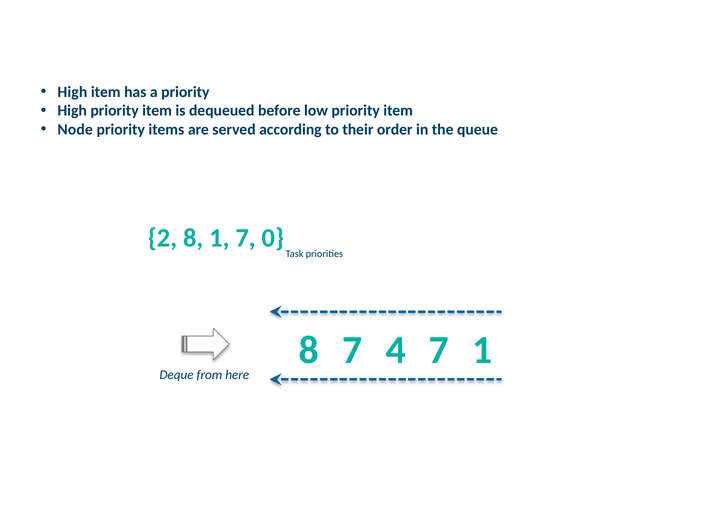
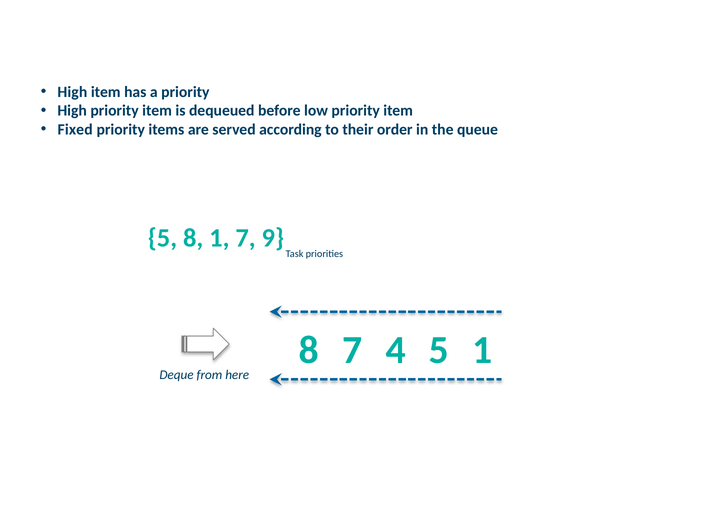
Node: Node -> Fixed (75, 129)
2: 2 -> 5 (162, 238)
0: 0 -> 9 (273, 238)
7 7: 7 -> 5 (439, 350)
